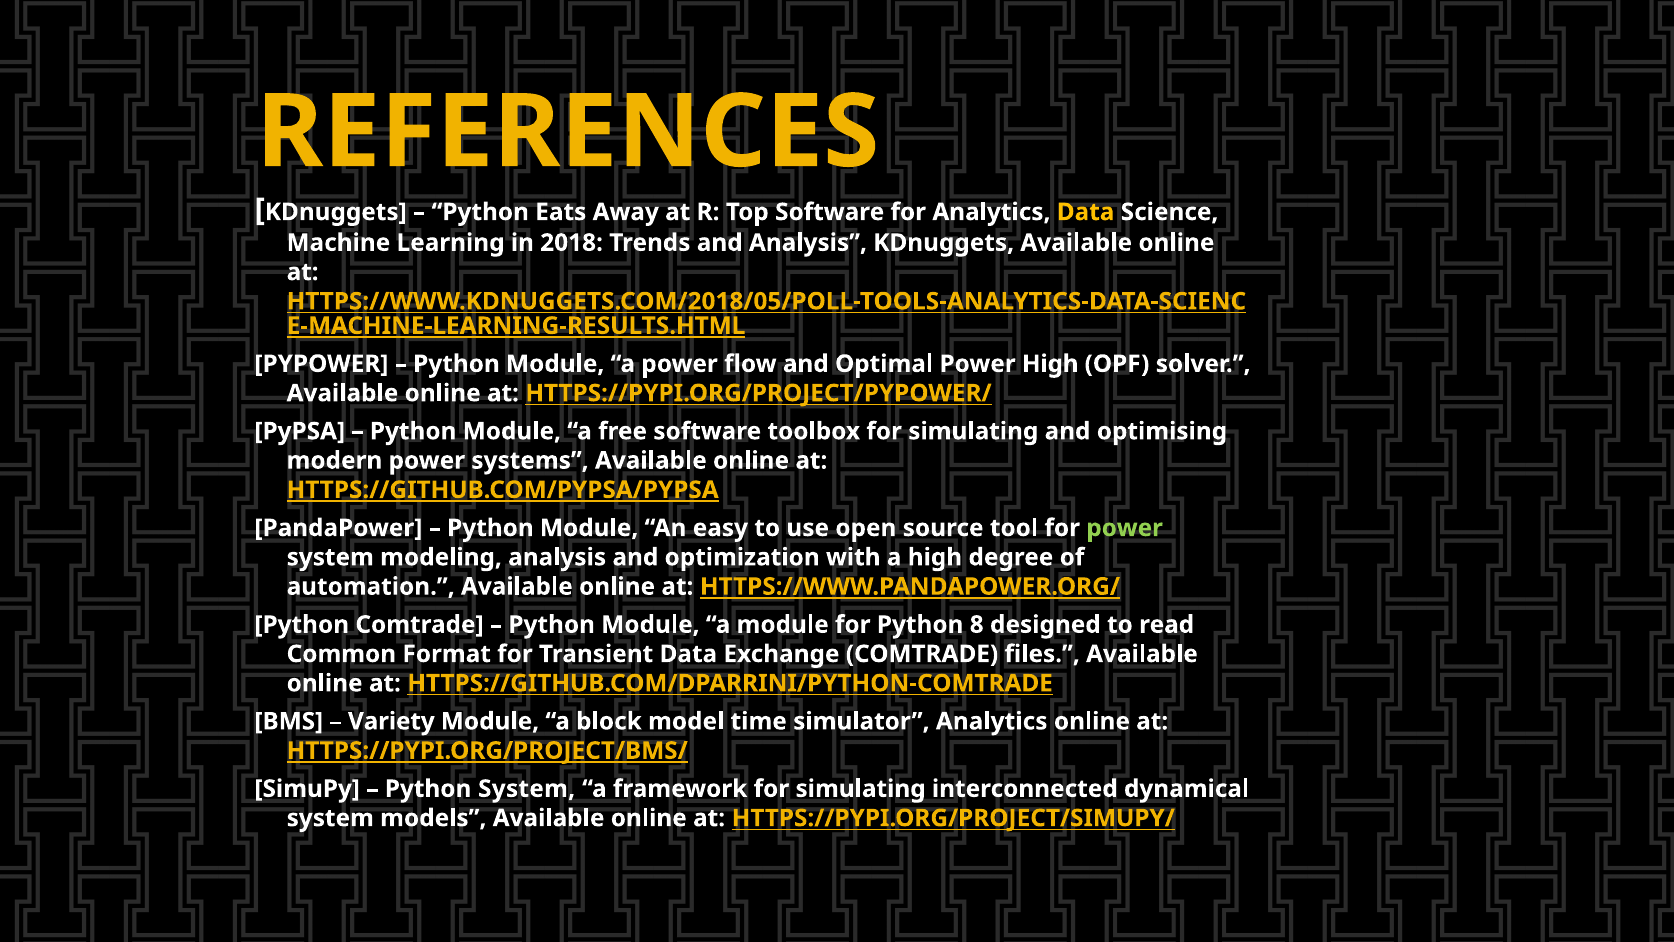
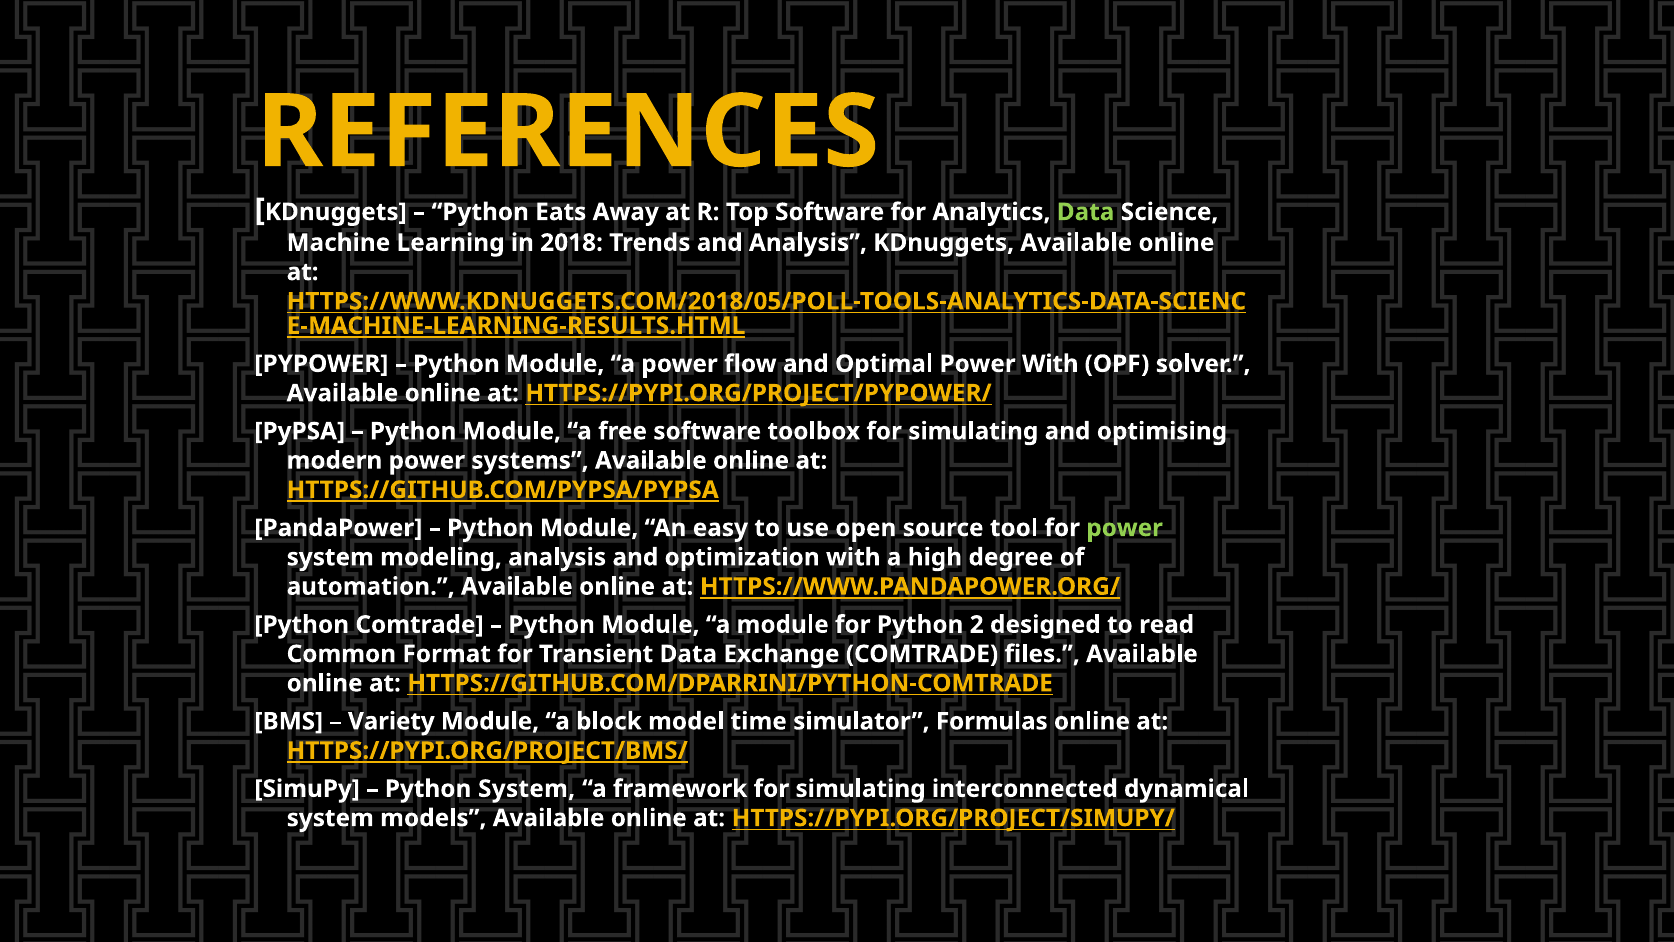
Data colour: yellow -> light green (1086, 212)
Power High: High -> With (1050, 364)
8: 8 -> 2 (977, 624)
simulator Analytics: Analytics -> Formulas (992, 721)
